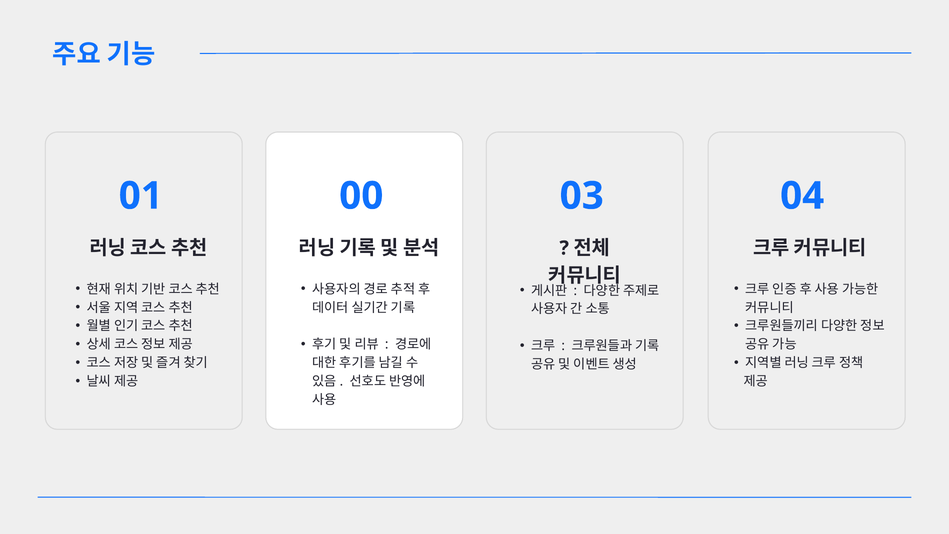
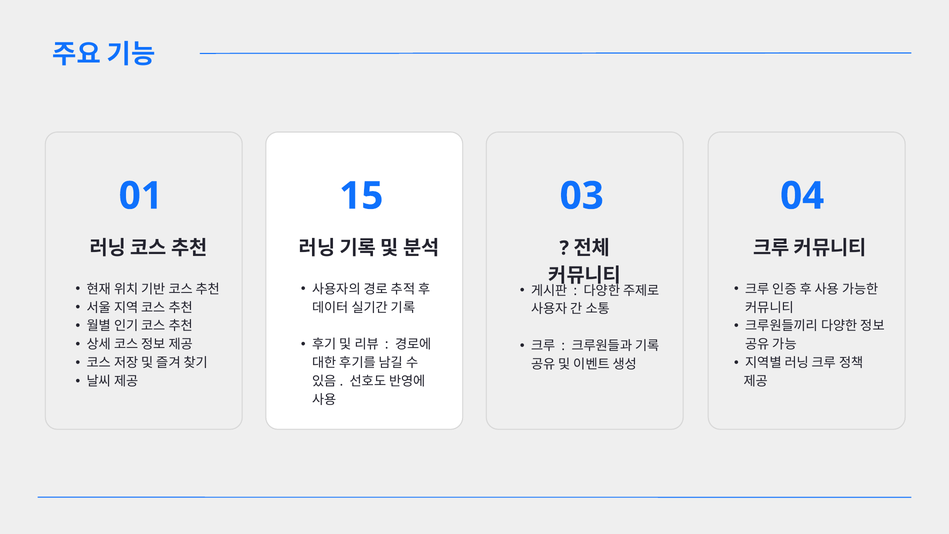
00: 00 -> 15 (361, 196)
